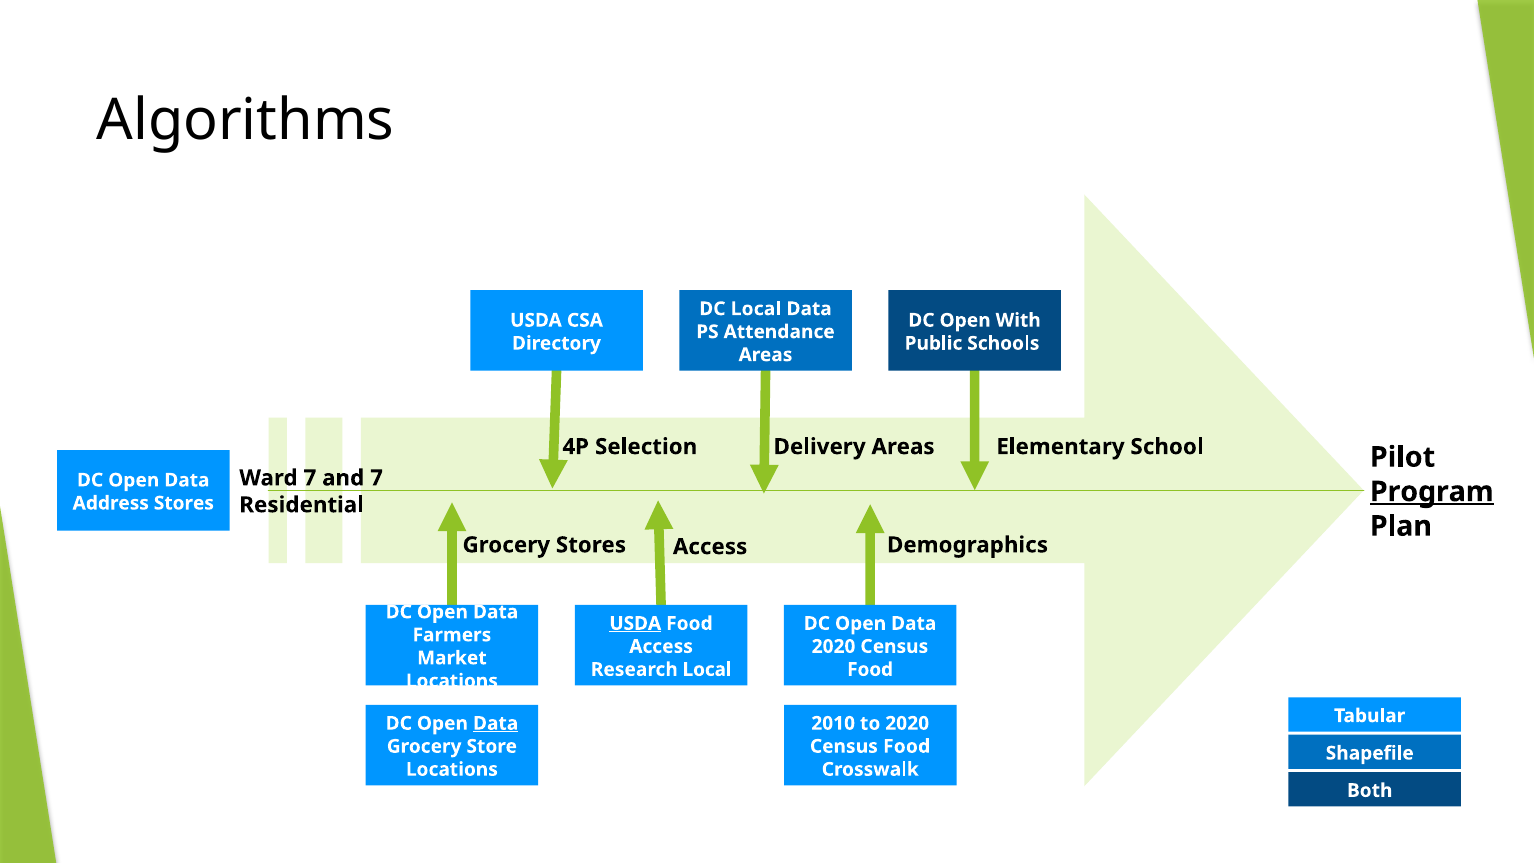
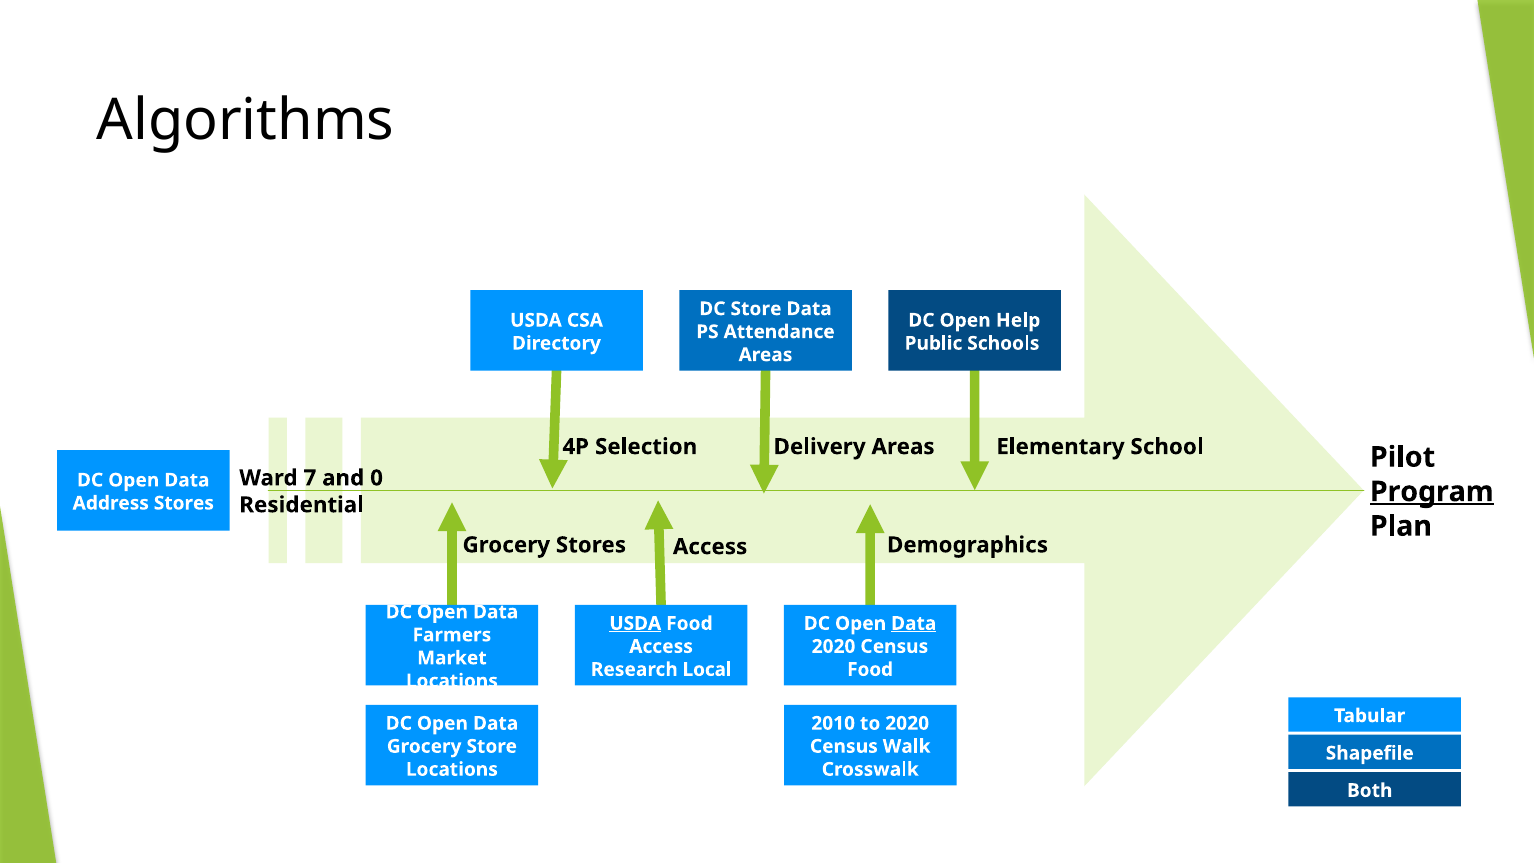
DC Local: Local -> Store (756, 309)
With: With -> Help (1018, 320)
and 7: 7 -> 0 (377, 478)
Data underline: none -> present (914, 623)
Data underline: present -> none (496, 723)
Food: Food -> Walk (907, 746)
